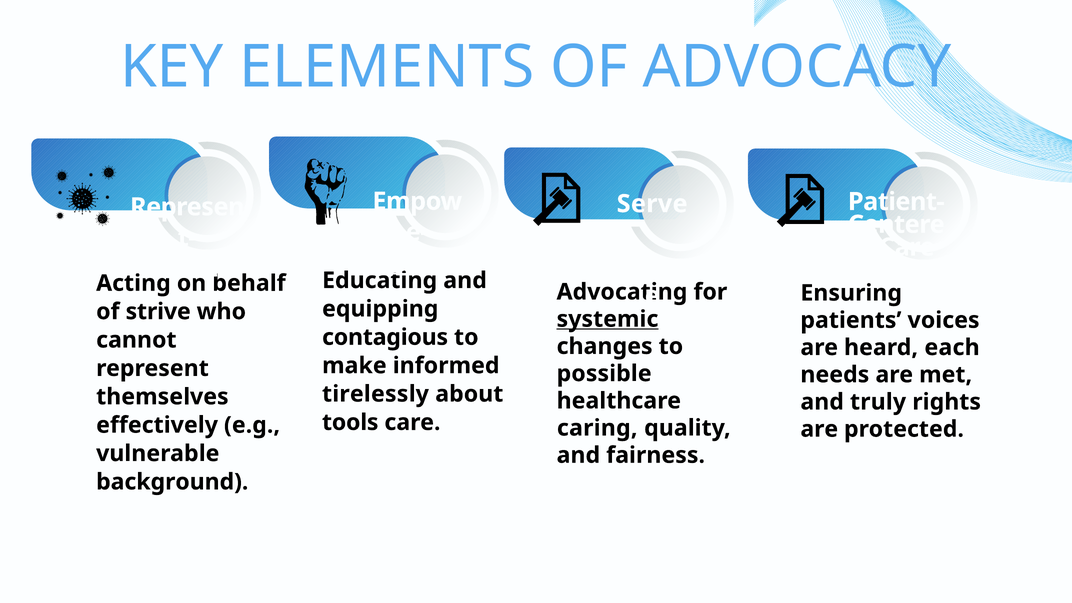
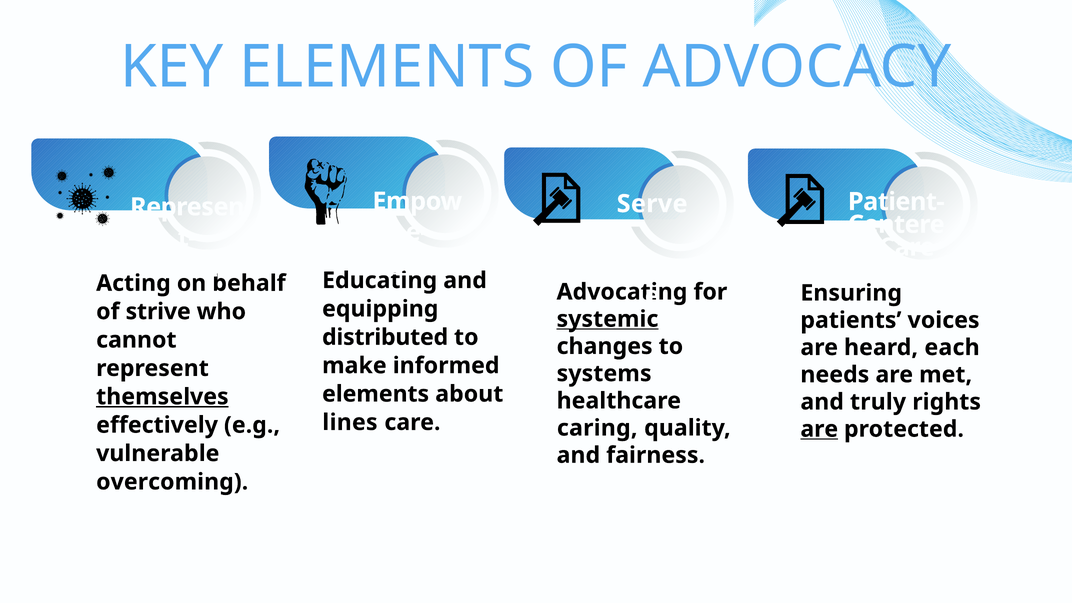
contagious: contagious -> distributed (385, 337)
possible: possible -> systems (604, 374)
tirelessly: tirelessly -> elements (376, 394)
themselves underline: none -> present (162, 397)
tools: tools -> lines (350, 422)
are underline: none -> present (819, 429)
background: background -> overcoming (172, 482)
